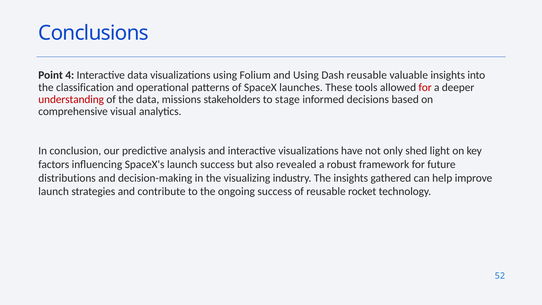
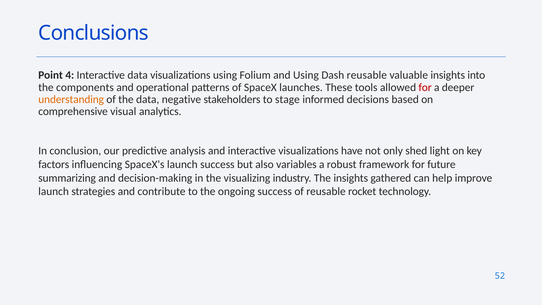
classification: classification -> components (85, 87)
understanding colour: red -> orange (71, 99)
missions: missions -> negative (181, 99)
revealed: revealed -> variables (296, 164)
distributions: distributions -> summarizing (67, 178)
